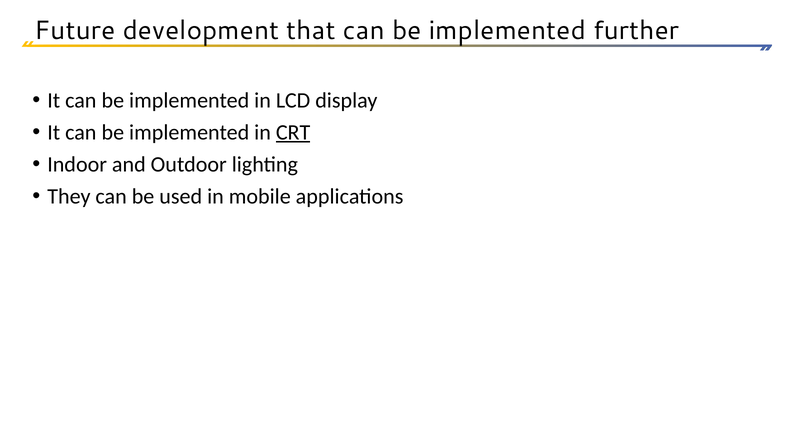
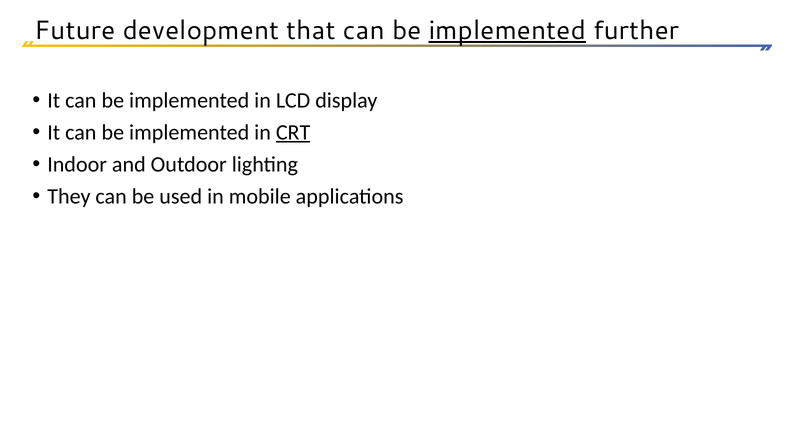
implemented underline: none -> present (507, 31)
